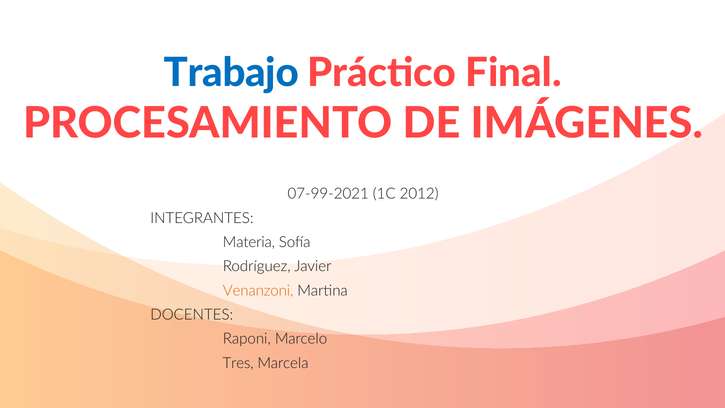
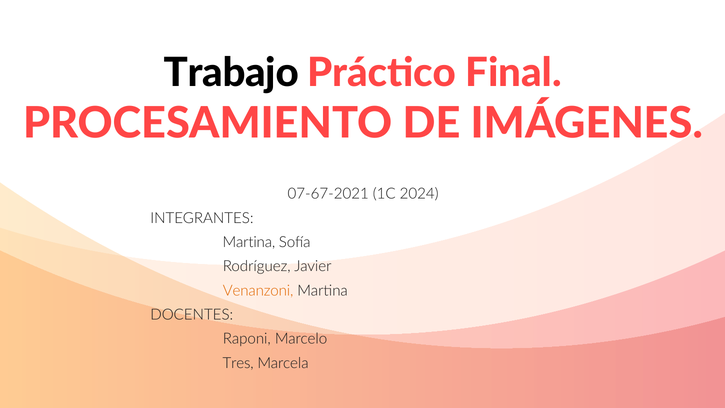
Trabajo colour: blue -> black (231, 73)
07-99-2021: 07-99-2021 -> 07-67-2021 (328, 194)
2012: 2012 -> 2024 (419, 194)
Materia: Materia -> Martina (249, 242)
